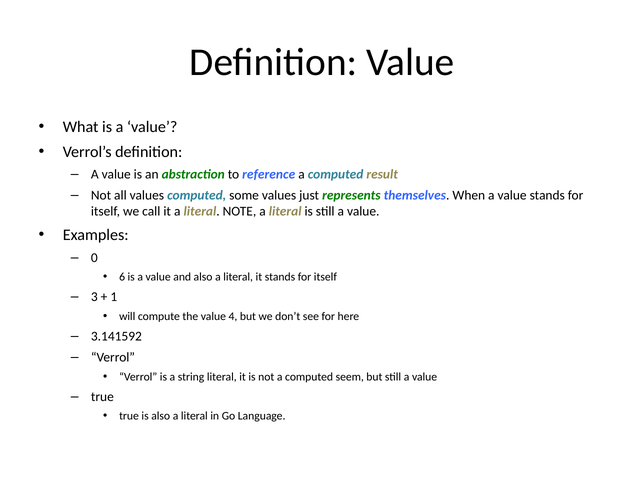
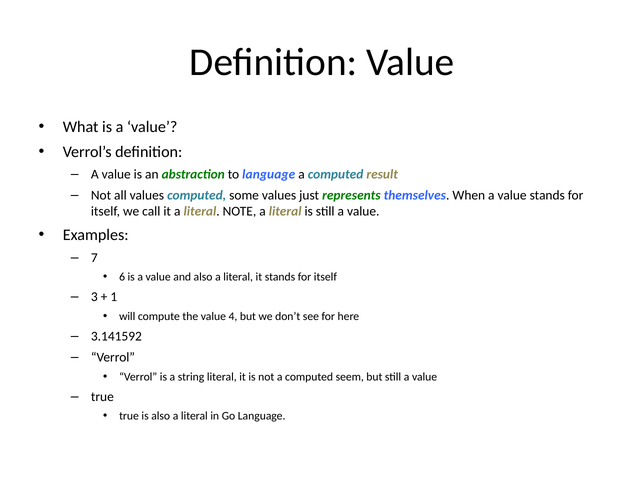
to reference: reference -> language (269, 174)
0: 0 -> 7 (94, 258)
